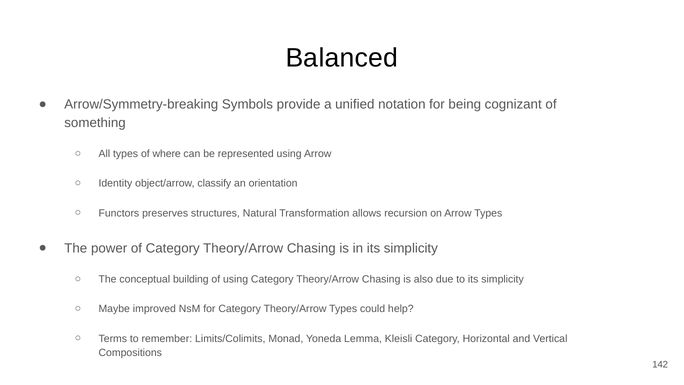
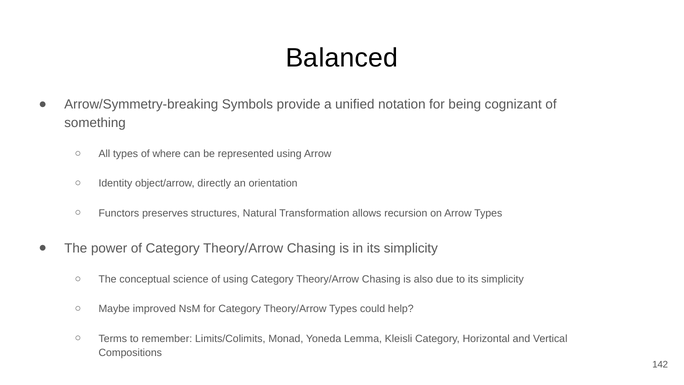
classify: classify -> directly (214, 183)
building: building -> science (191, 279)
